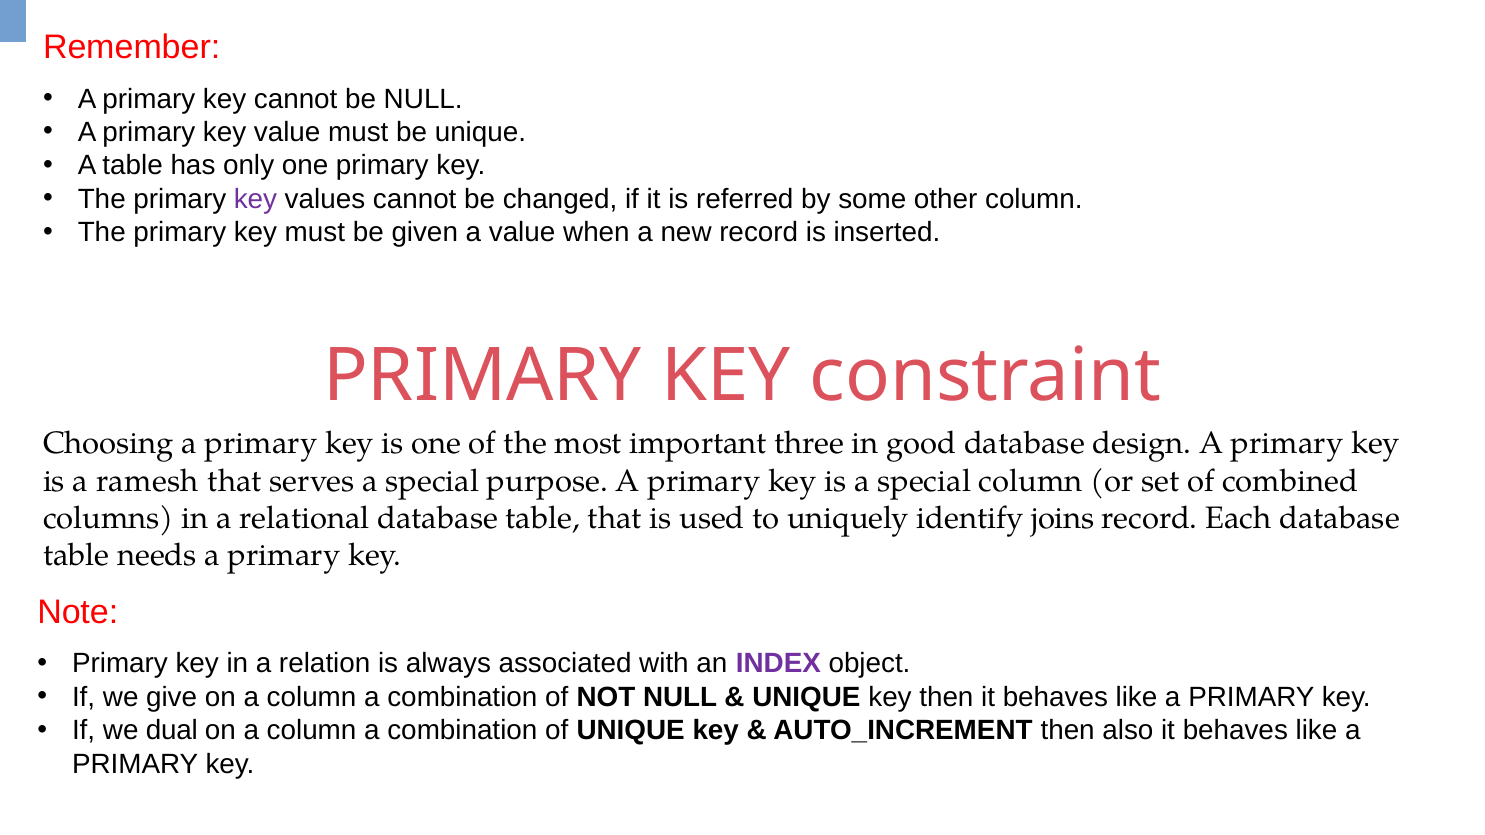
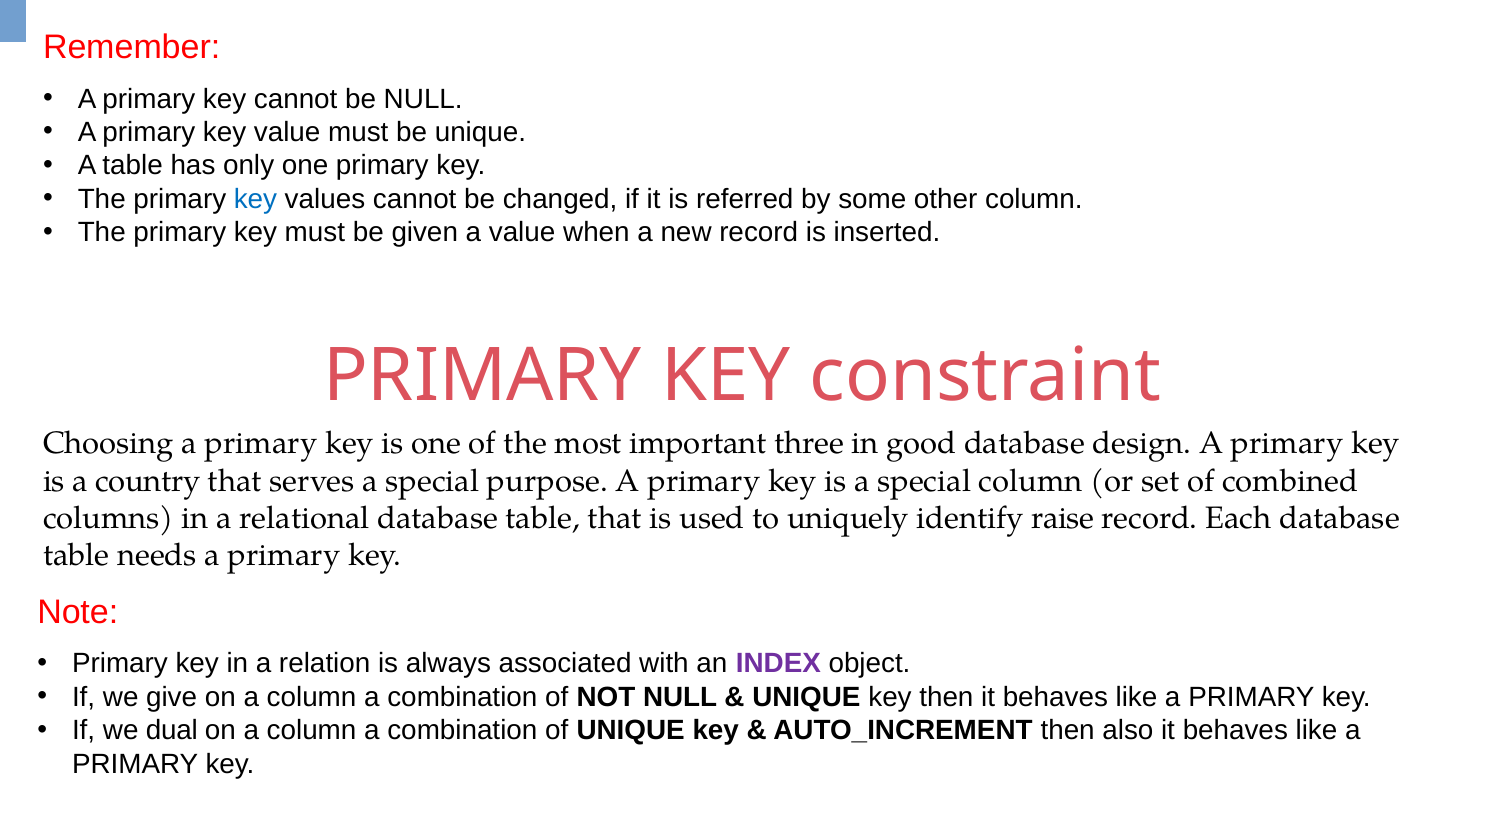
key colour: purple -> blue (255, 199)
ramesh: ramesh -> country (148, 481)
joins: joins -> raise (1063, 518)
